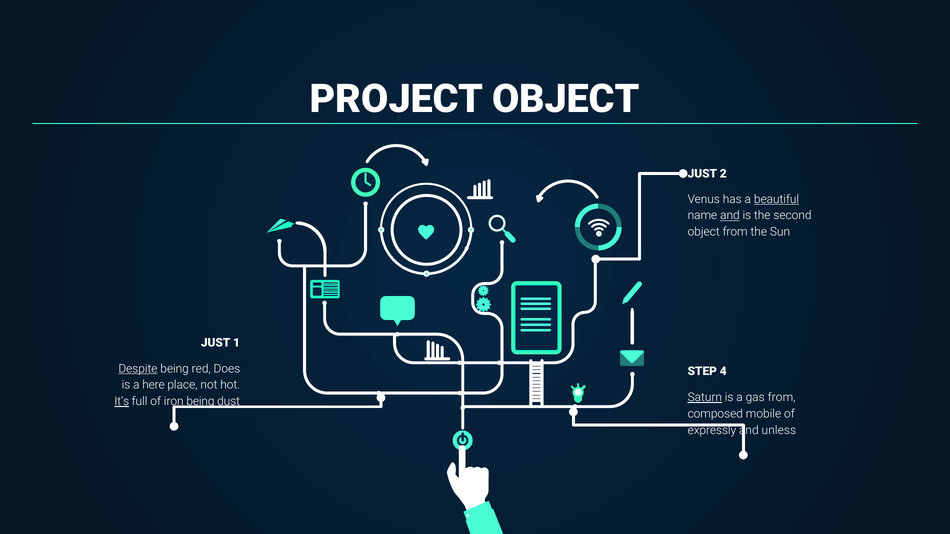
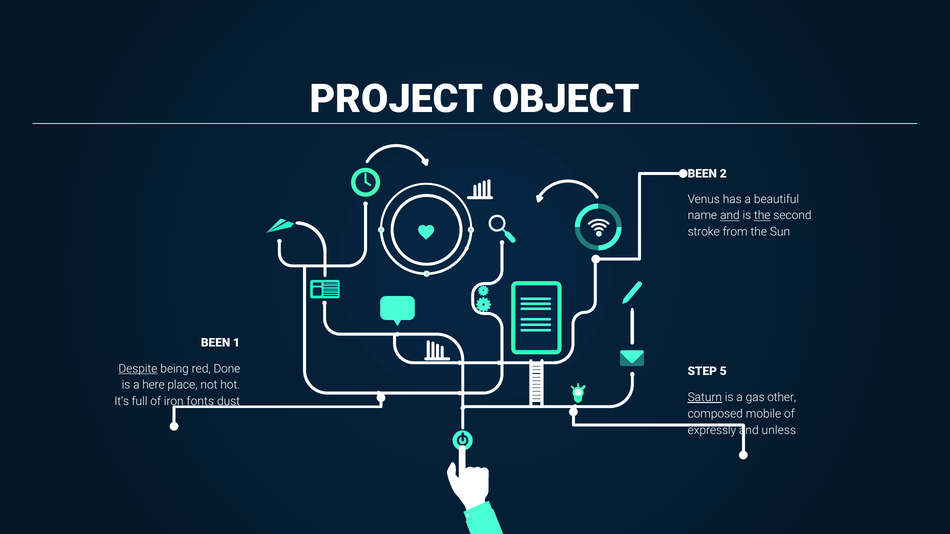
JUST: JUST -> BEEN (702, 174)
beautiful underline: present -> none (777, 199)
the underline: none -> present (762, 216)
object: object -> stroke (704, 232)
JUST: JUST -> BEEN (216, 343)
Does: Does -> Done (227, 369)
4: 4 -> 5 (723, 372)
gas from: from -> other (782, 398)
It’s underline: present -> none (122, 402)
iron being: being -> fonts (200, 402)
